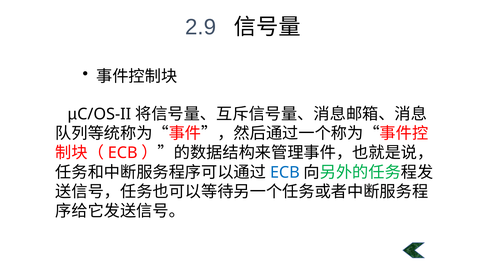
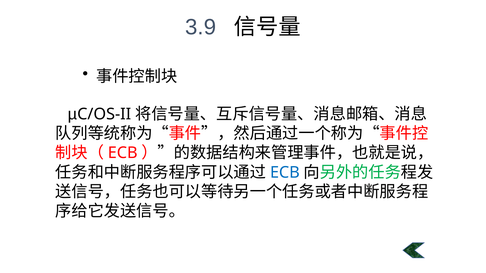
2.9: 2.9 -> 3.9 (201, 27)
